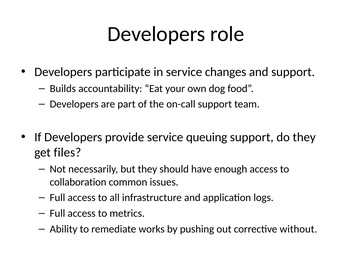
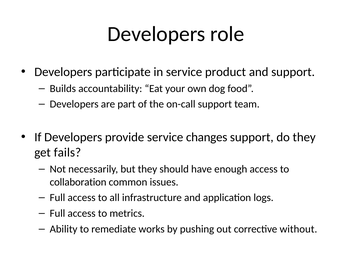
changes: changes -> product (226, 72)
queuing: queuing -> changes (207, 137)
files: files -> fails (67, 152)
